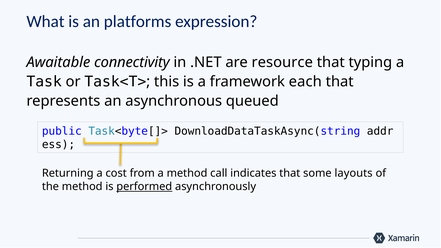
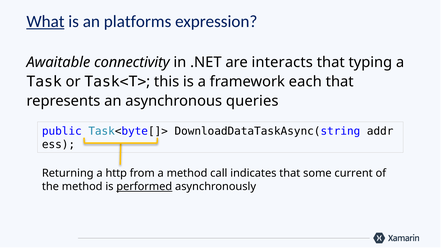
What underline: none -> present (45, 22)
resource: resource -> interacts (282, 62)
queued: queued -> queries (252, 101)
cost: cost -> http (116, 173)
layouts: layouts -> current (354, 173)
